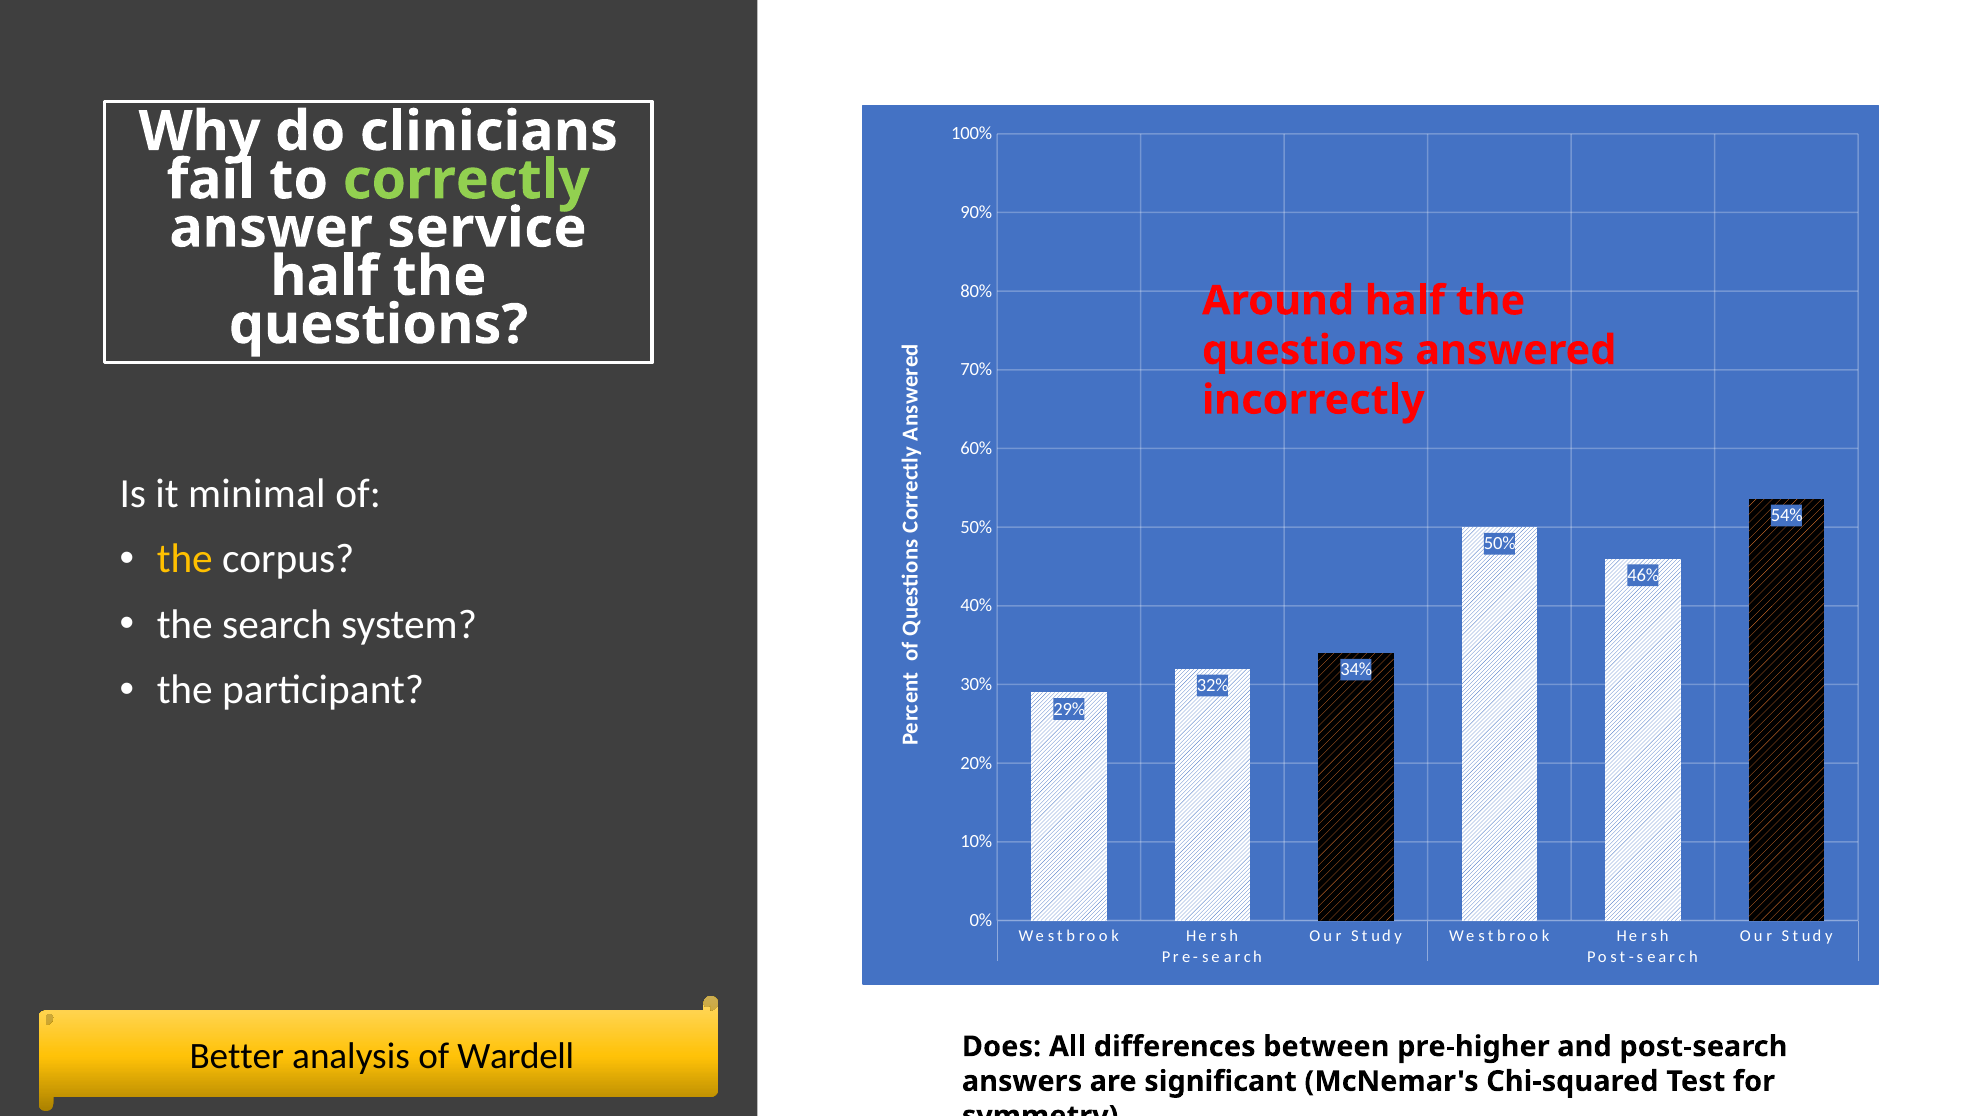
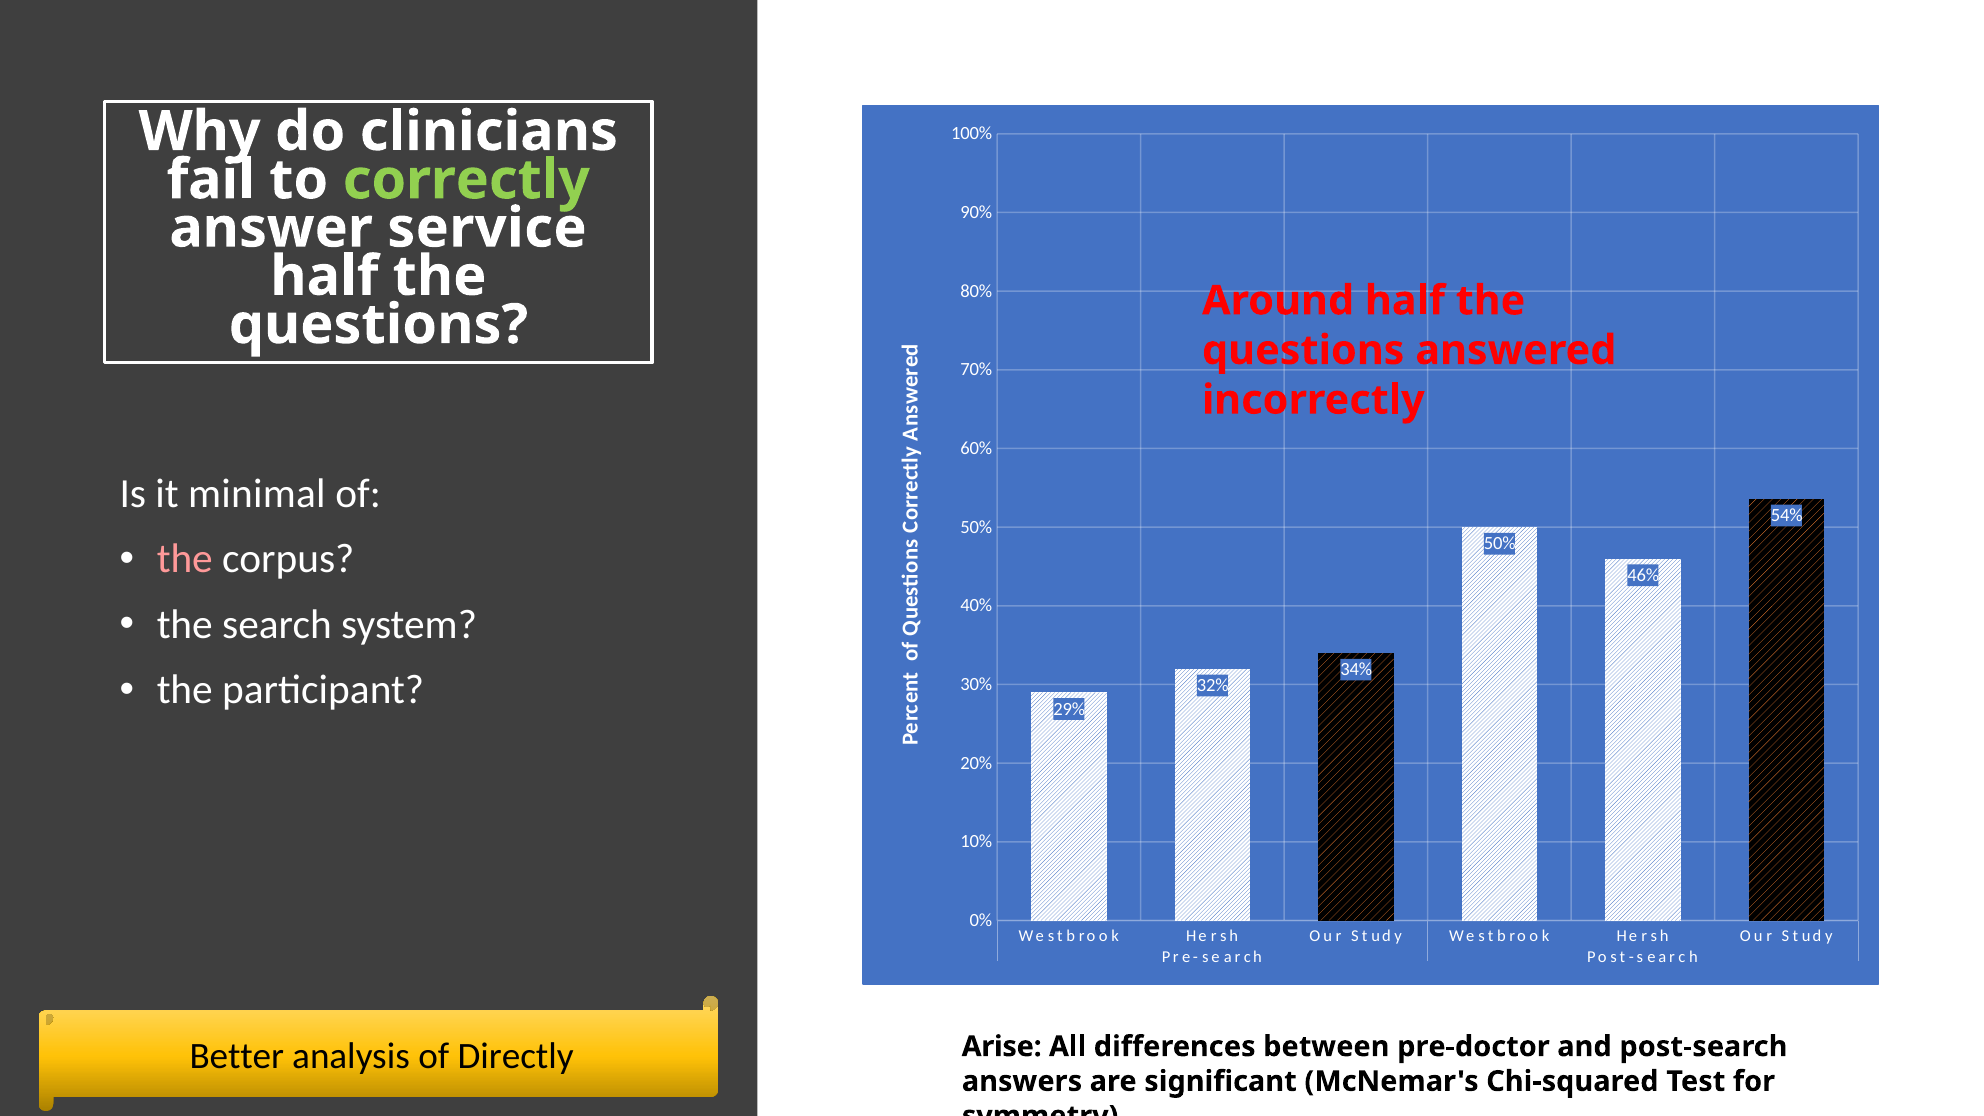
the colour: yellow -> pink (185, 559)
Wardell: Wardell -> Directly (516, 1056)
Does: Does -> Arise (1002, 1047)
pre-higher: pre-higher -> pre-doctor (1473, 1047)
